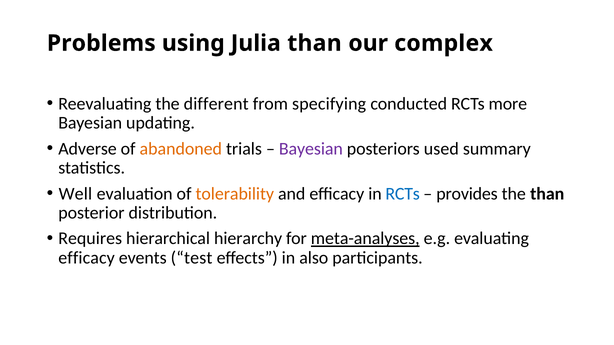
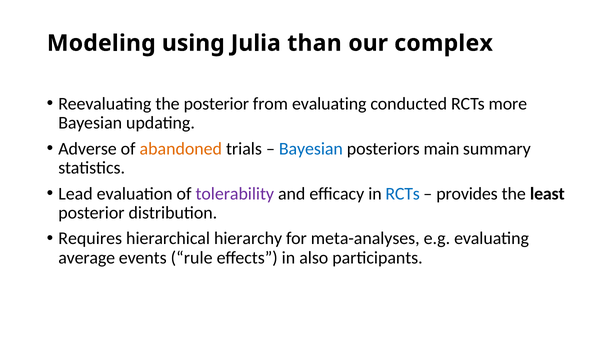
Problems: Problems -> Modeling (101, 43)
the different: different -> posterior (216, 104)
from specifying: specifying -> evaluating (329, 104)
Bayesian colour: purple -> blue (311, 149)
used: used -> main (441, 149)
Well: Well -> Lead (76, 194)
tolerability colour: orange -> purple (235, 194)
the than: than -> least (547, 194)
meta-analyses underline: present -> none (365, 239)
efficacy: efficacy -> average (87, 258)
test: test -> rule (192, 258)
